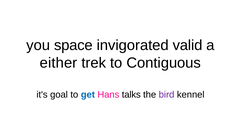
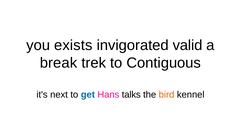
space: space -> exists (73, 46)
either: either -> break (59, 63)
goal: goal -> next (59, 95)
bird colour: purple -> orange (167, 95)
